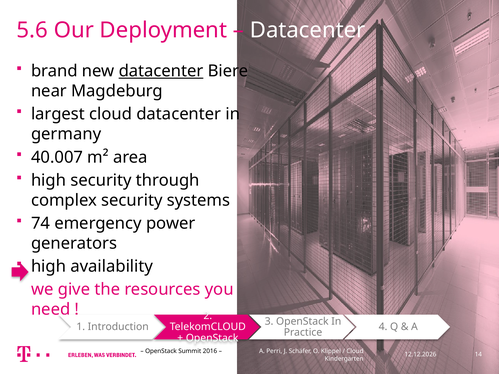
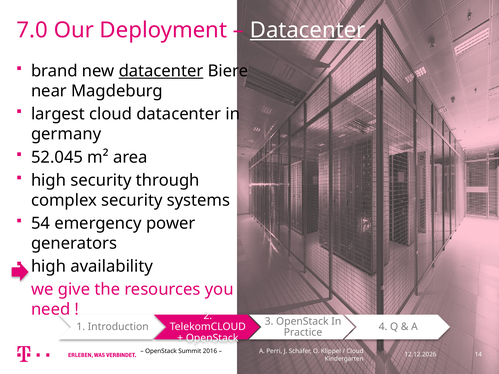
5.6: 5.6 -> 7.0 (32, 30)
Datacenter underline: none -> present (308, 30)
40.007: 40.007 -> 52.045 (57, 157)
74: 74 -> 54 (41, 223)
